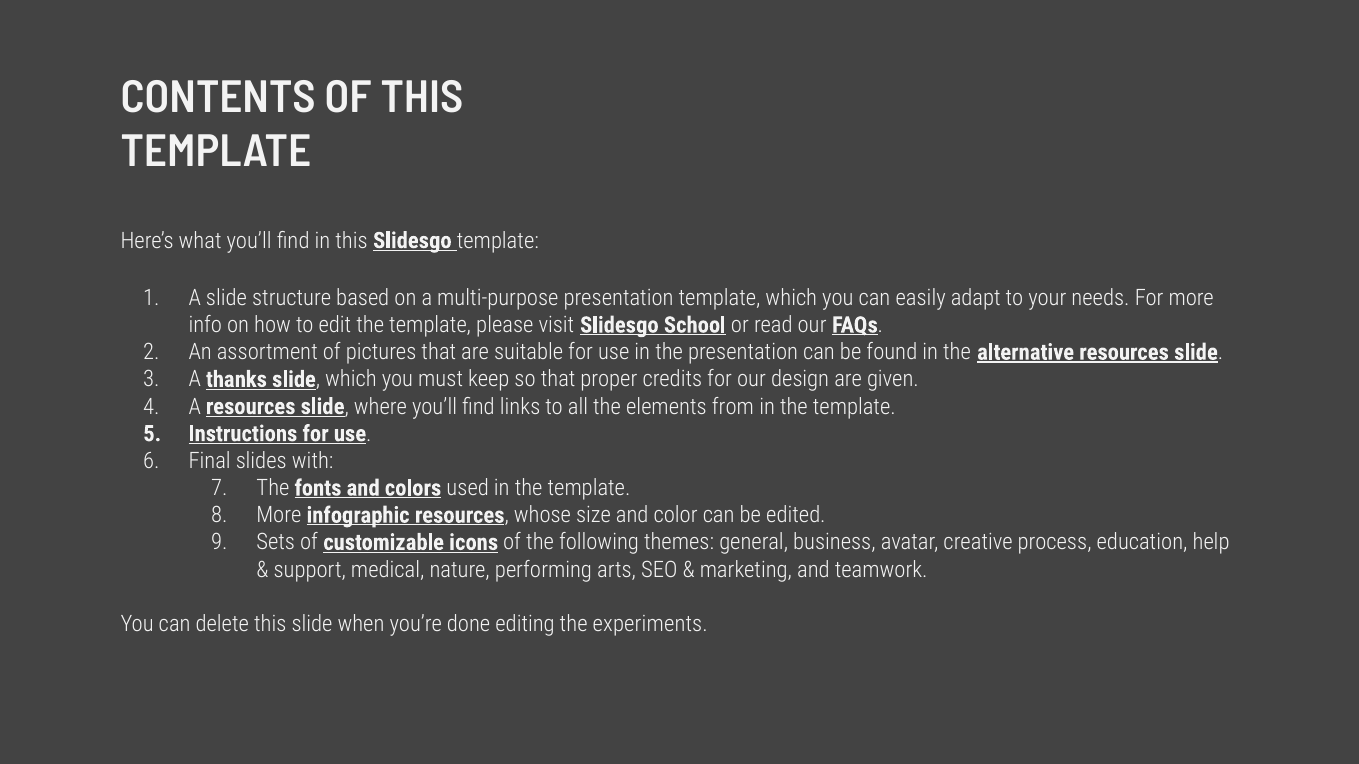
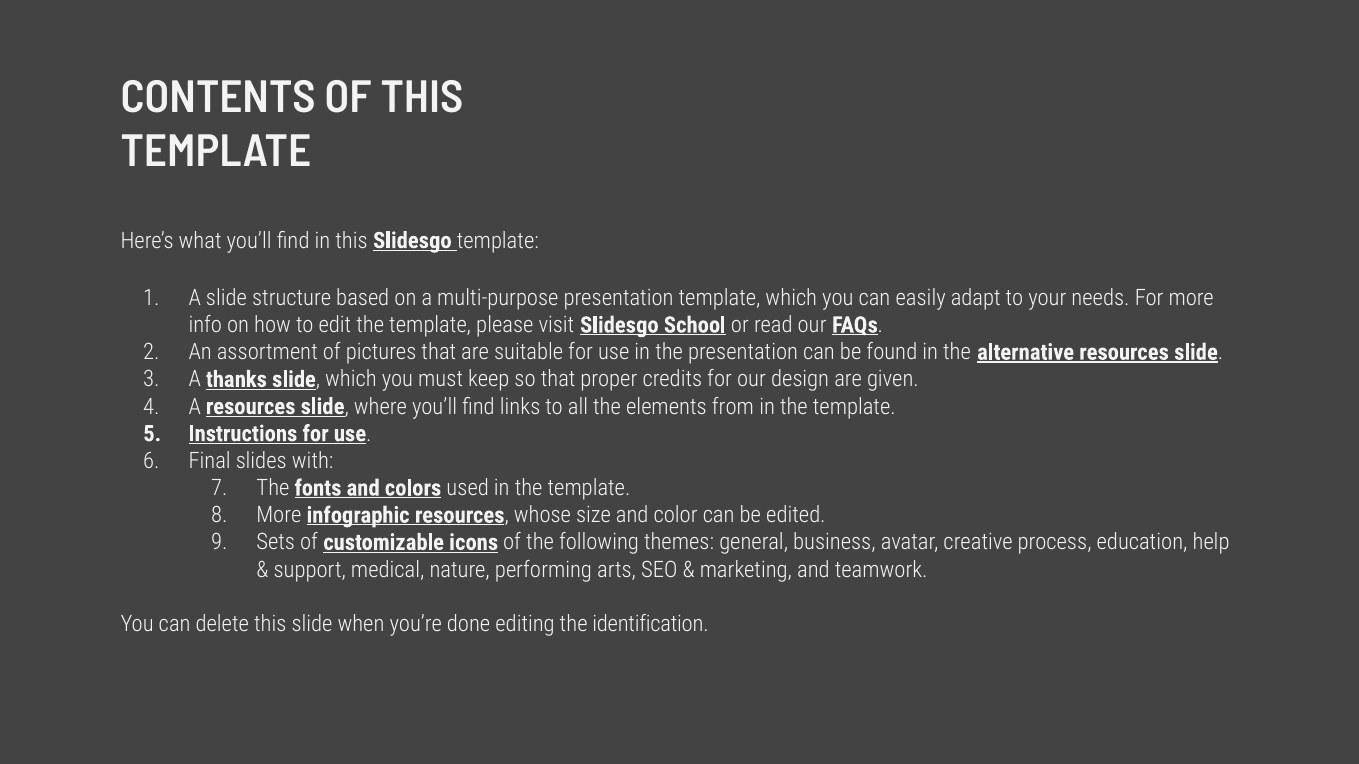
experiments: experiments -> identification (650, 624)
